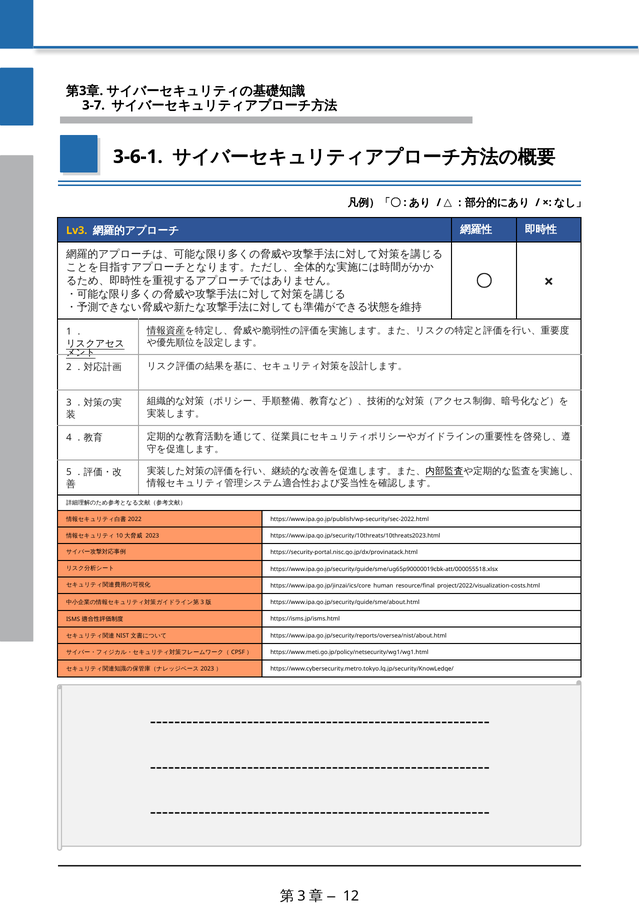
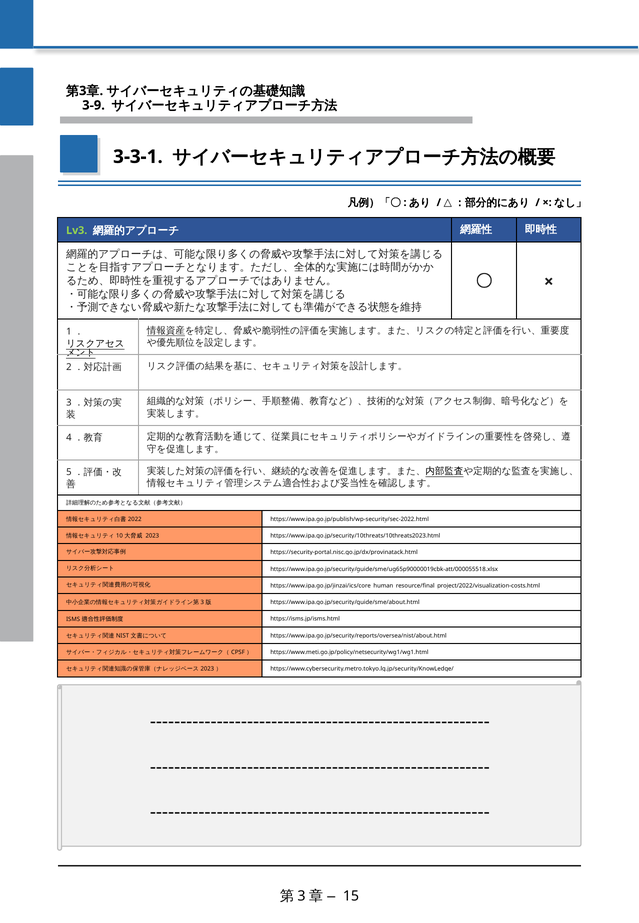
3-7: 3-7 -> 3-9 (94, 105)
3-6-1: 3-6-1 -> 3-3-1 (138, 157)
Lv3 colour: yellow -> light green (77, 230)
12: 12 -> 15 (351, 896)
